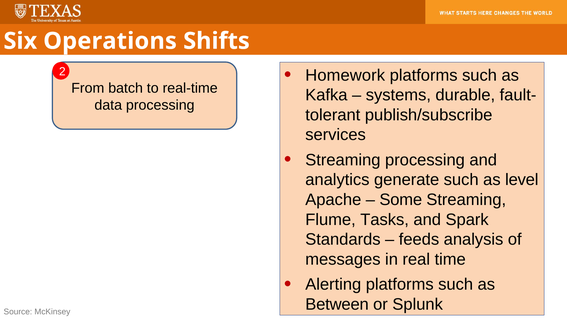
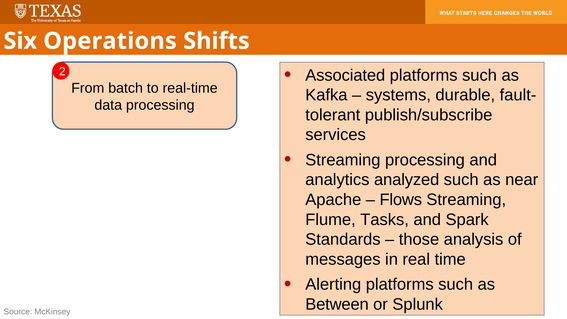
Homework: Homework -> Associated (345, 75)
generate: generate -> analyzed (407, 180)
level: level -> near (522, 180)
Some: Some -> Flows (401, 200)
feeds: feeds -> those (419, 239)
